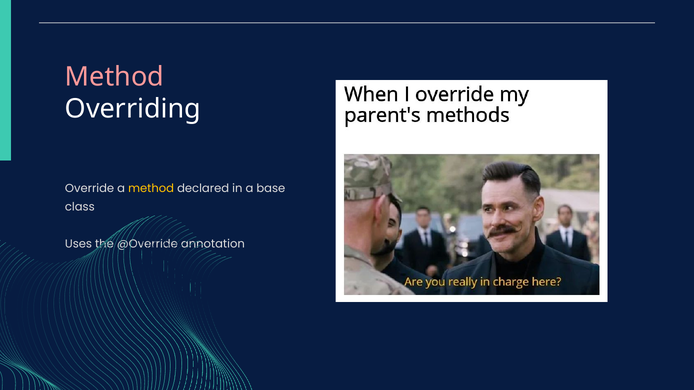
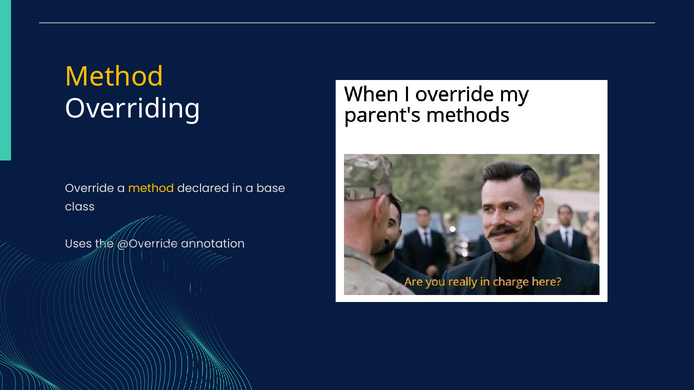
Method colour: pink -> yellow (114, 77)
